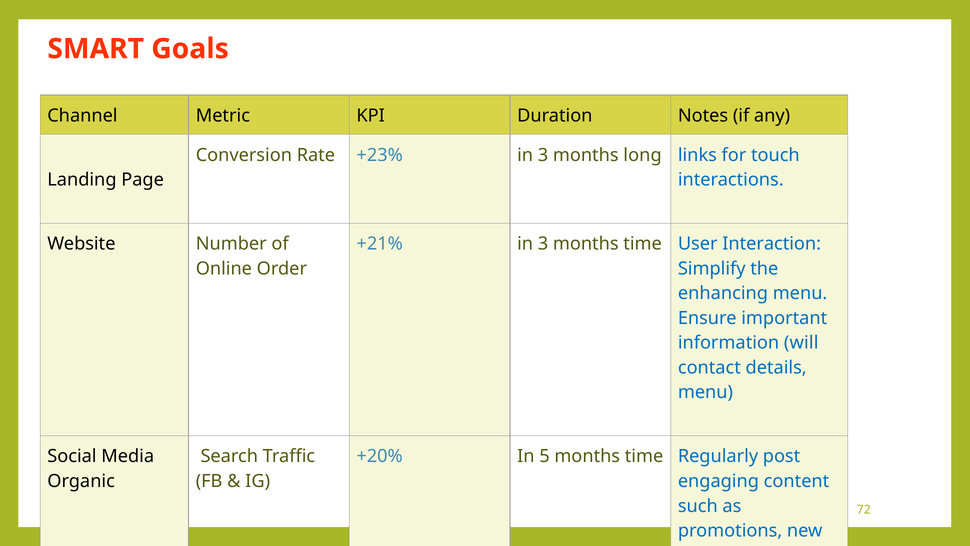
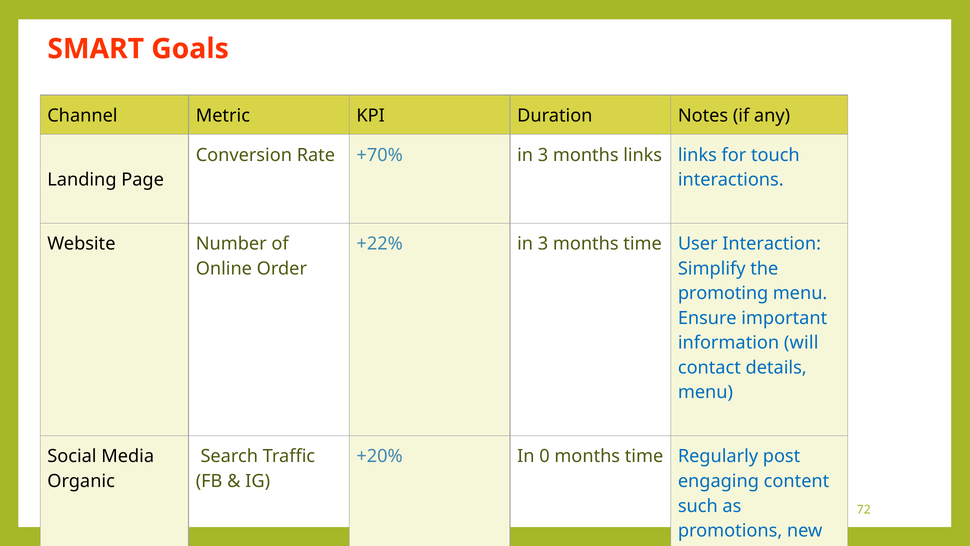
+23%: +23% -> +70% (380, 155)
months long: long -> links (643, 155)
+21%: +21% -> +22% (380, 244)
enhancing: enhancing -> promoting (723, 293)
5: 5 -> 0 (544, 456)
